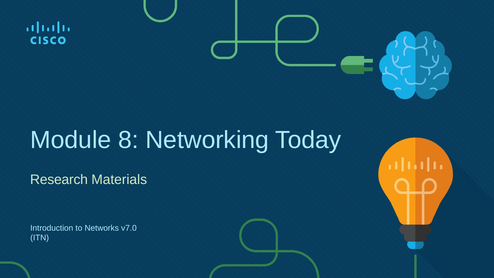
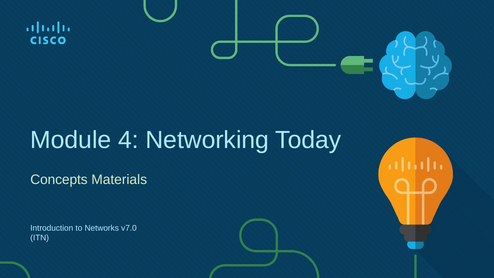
8: 8 -> 4 (128, 140)
Research: Research -> Concepts (59, 179)
